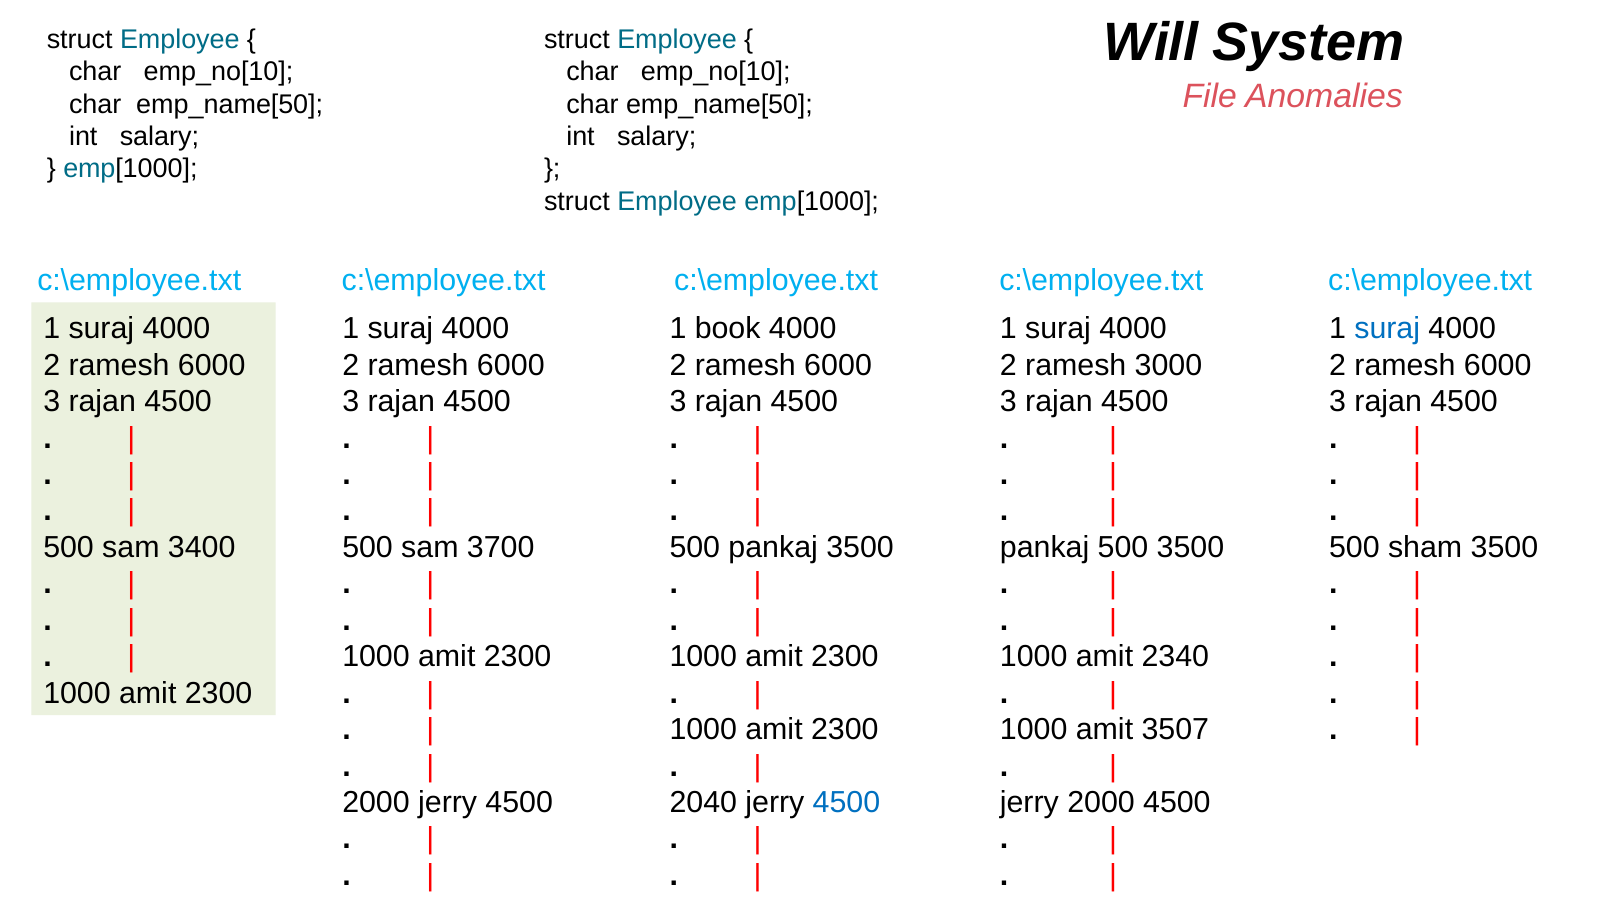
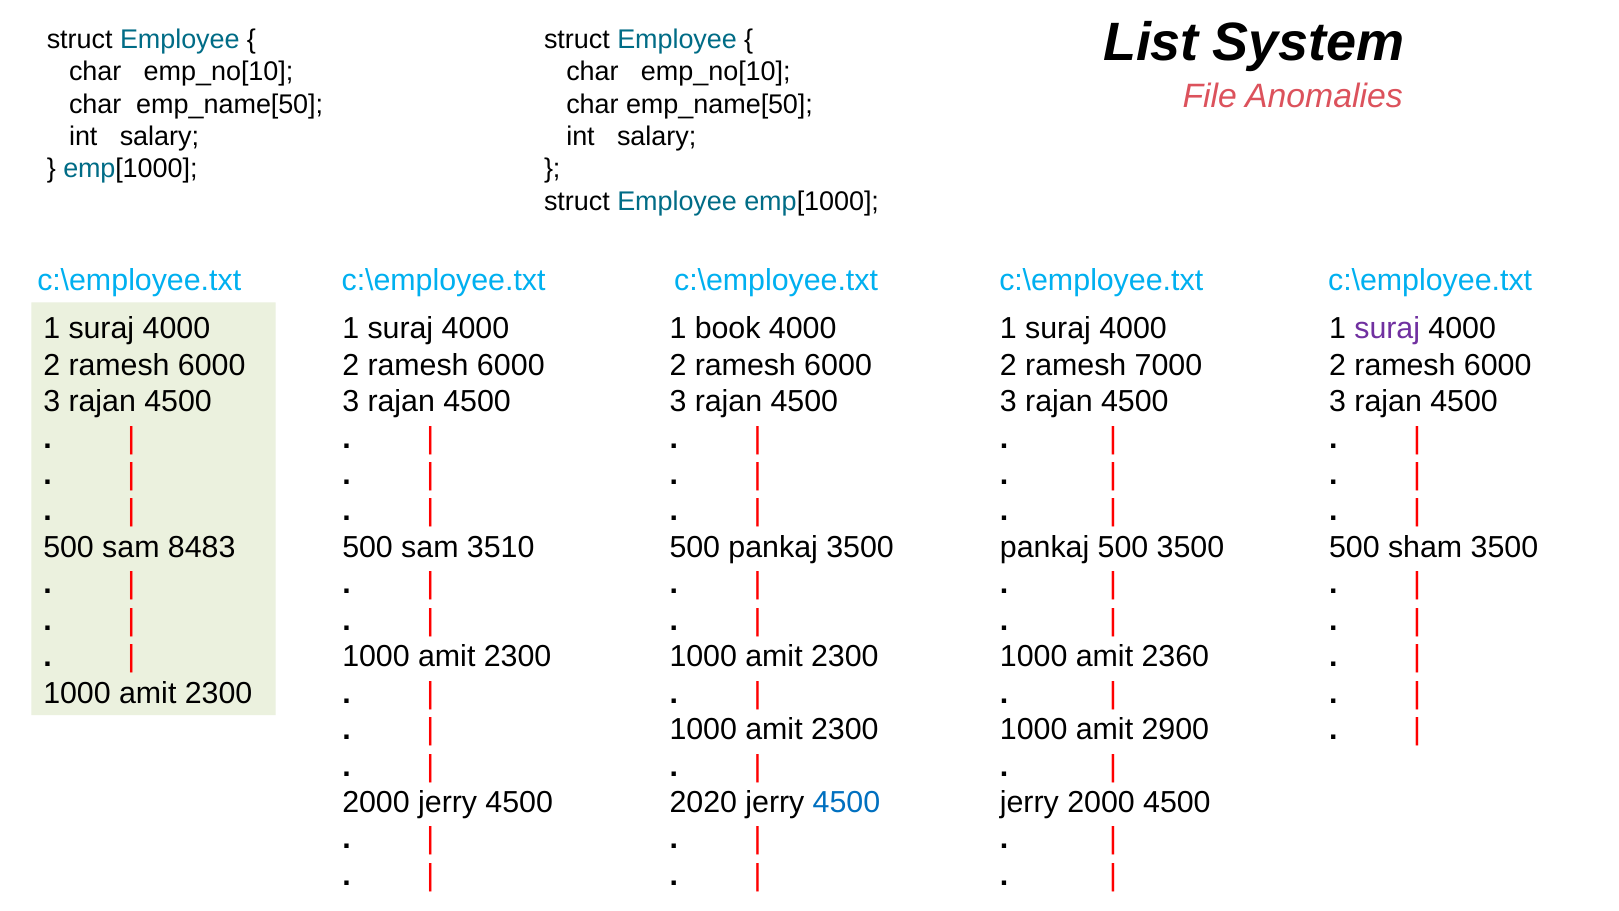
Will: Will -> List (1151, 42)
suraj colour: blue -> purple (1387, 329)
3000: 3000 -> 7000 (1168, 365)
3400: 3400 -> 8483 (202, 547)
3700: 3700 -> 3510 (501, 547)
2340: 2340 -> 2360 (1175, 657)
3507: 3507 -> 2900 (1175, 729)
2040: 2040 -> 2020 (703, 802)
